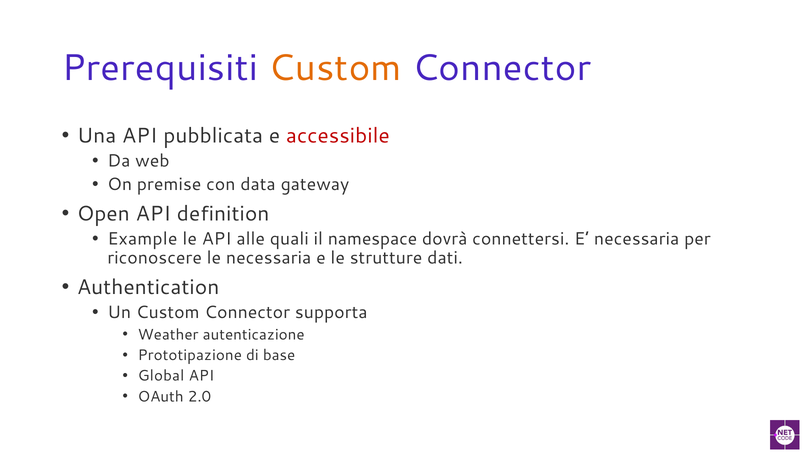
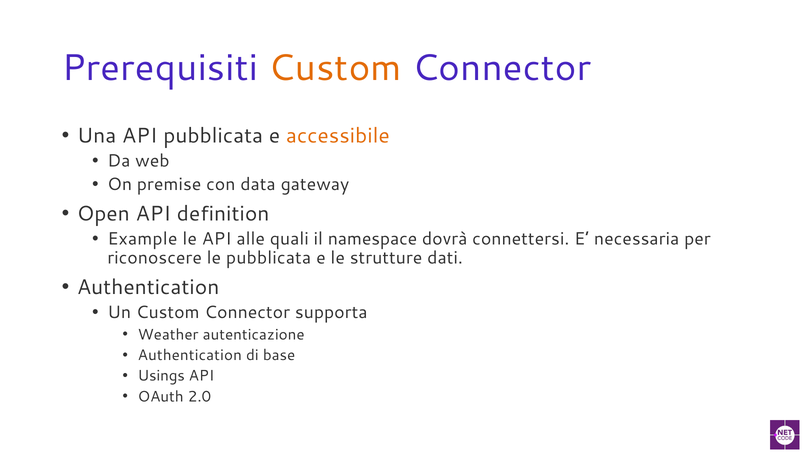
accessibile colour: red -> orange (338, 136)
le necessaria: necessaria -> pubblicata (269, 258)
Prototipazione: Prototipazione -> Authentication (190, 355)
Global: Global -> Usings (161, 376)
